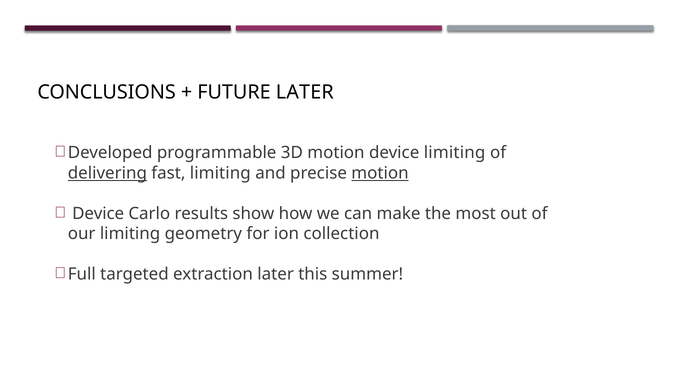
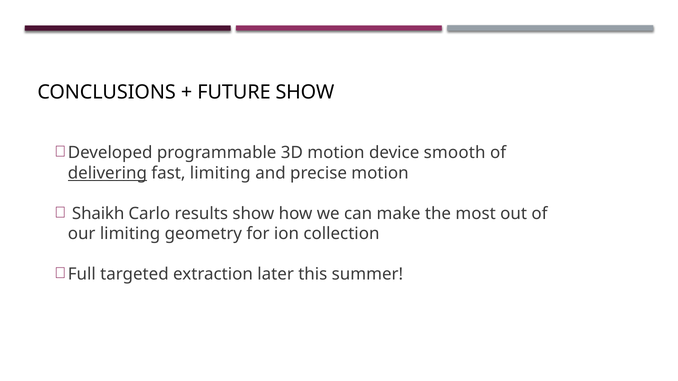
FUTURE LATER: LATER -> SHOW (305, 92)
device limiting: limiting -> smooth (455, 153)
motion underline: present -> none (380, 173)
Device: Device -> Shaikh (98, 214)
